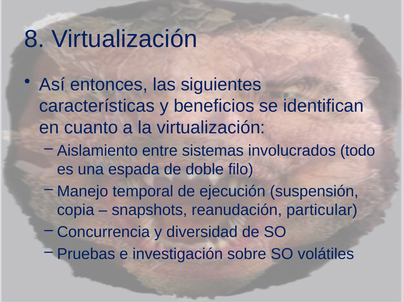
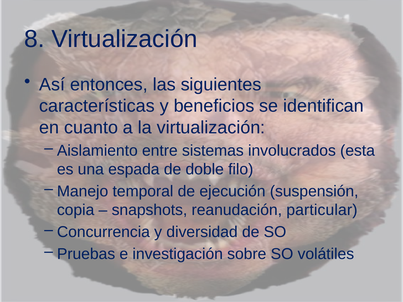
todo: todo -> esta (358, 151)
